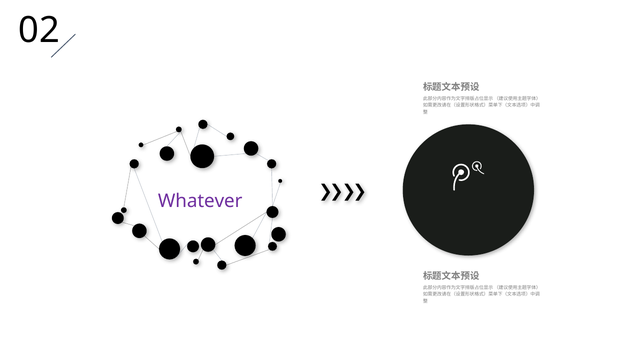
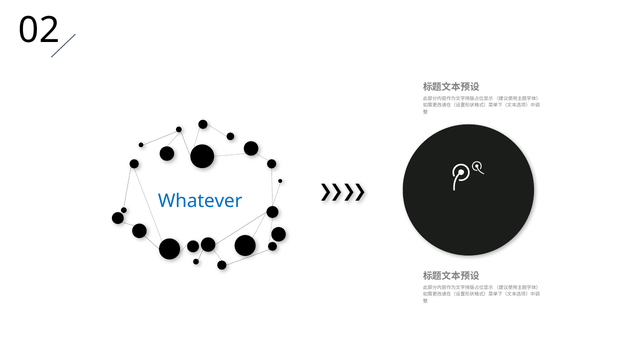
Whatever colour: purple -> blue (200, 201)
